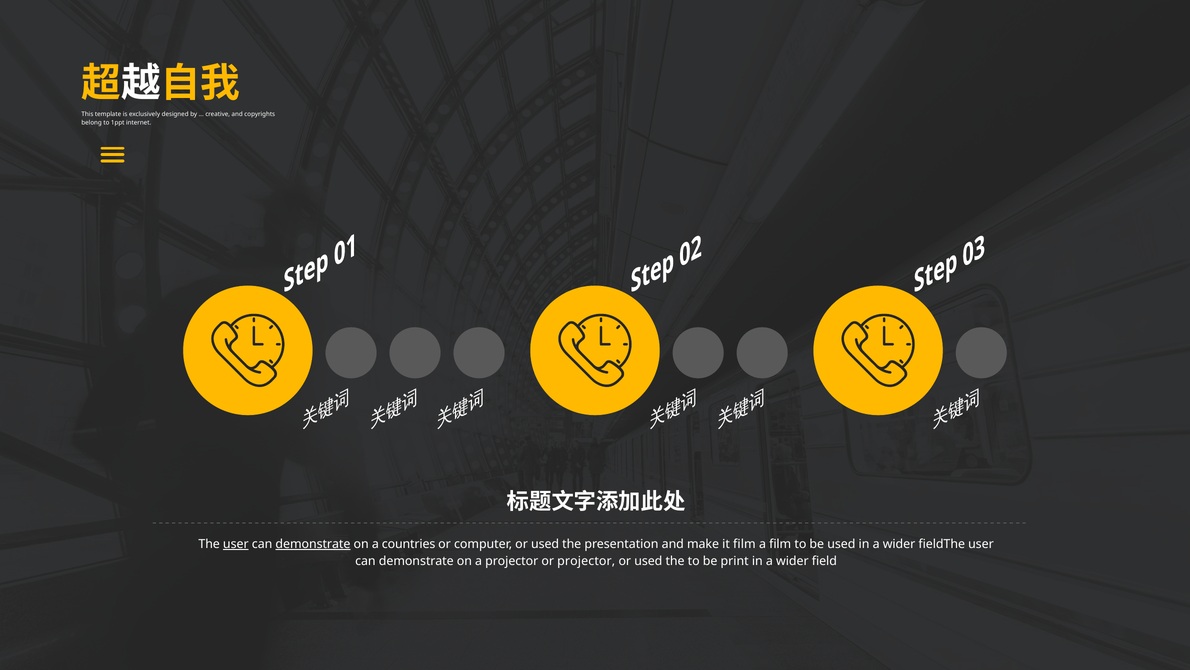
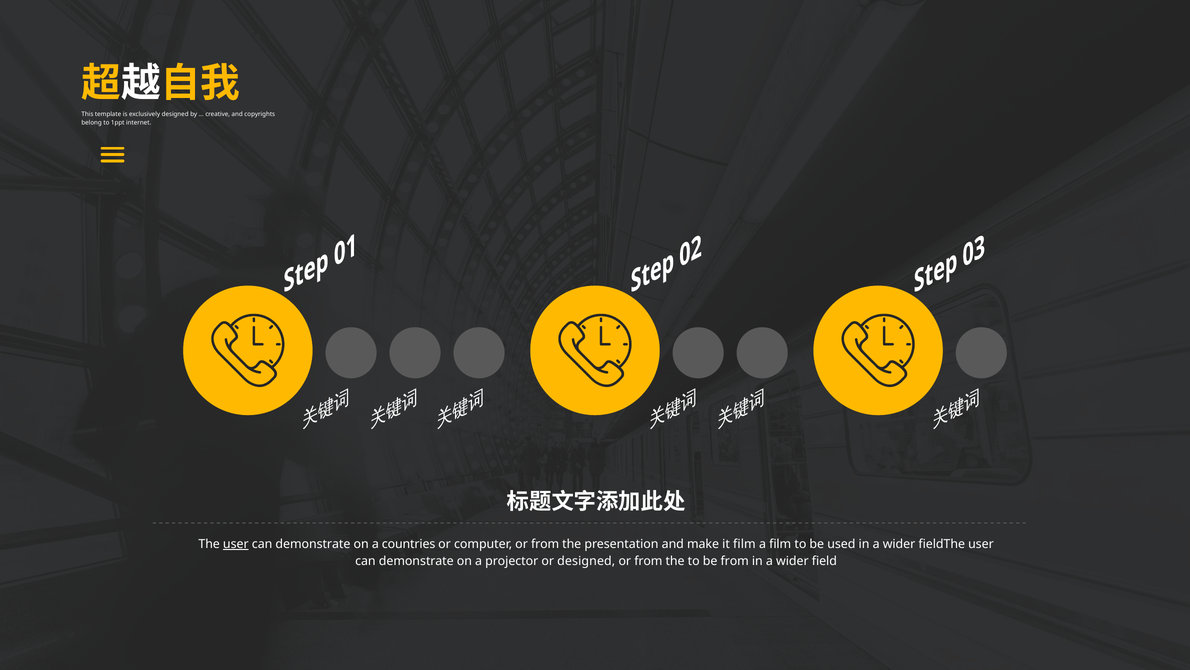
demonstrate underline: present -> none (313, 544)
computer or used: used -> from (545, 544)
or projector: projector -> designed (586, 561)
used: used -> from (648, 561)
be print: print -> from (735, 561)
